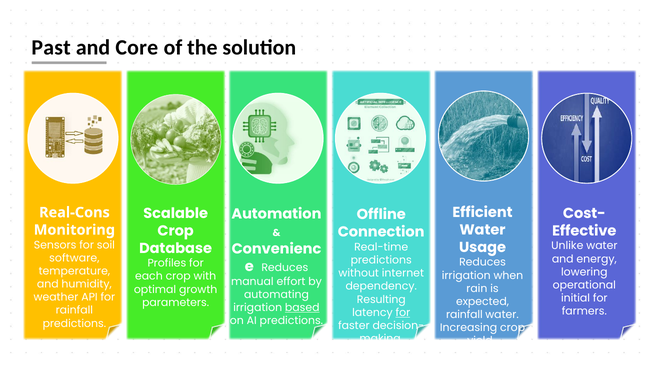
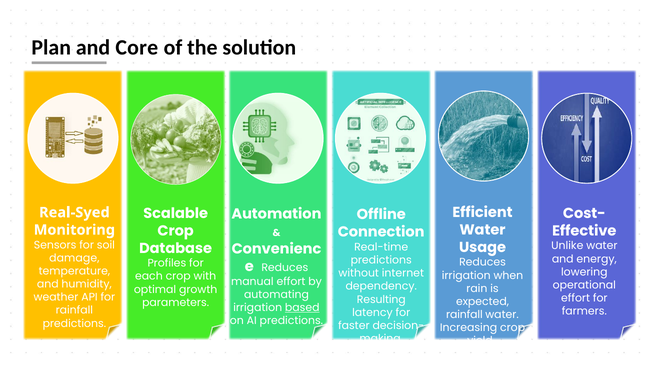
Past: Past -> Plan (51, 48)
Real-Cons: Real-Cons -> Real-Syed (74, 213)
software: software -> damage (74, 258)
initial: initial -> effort (576, 299)
for underline: present -> none (403, 313)
